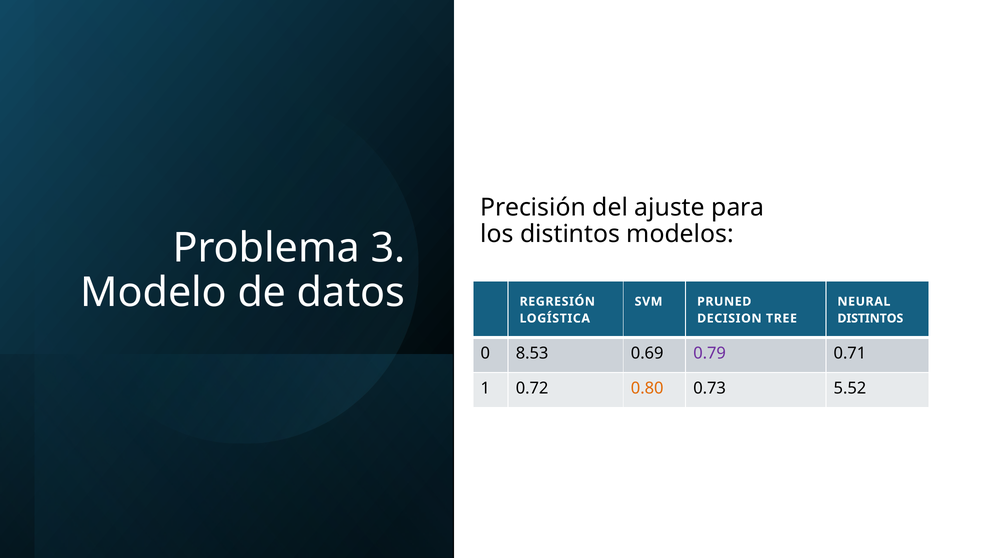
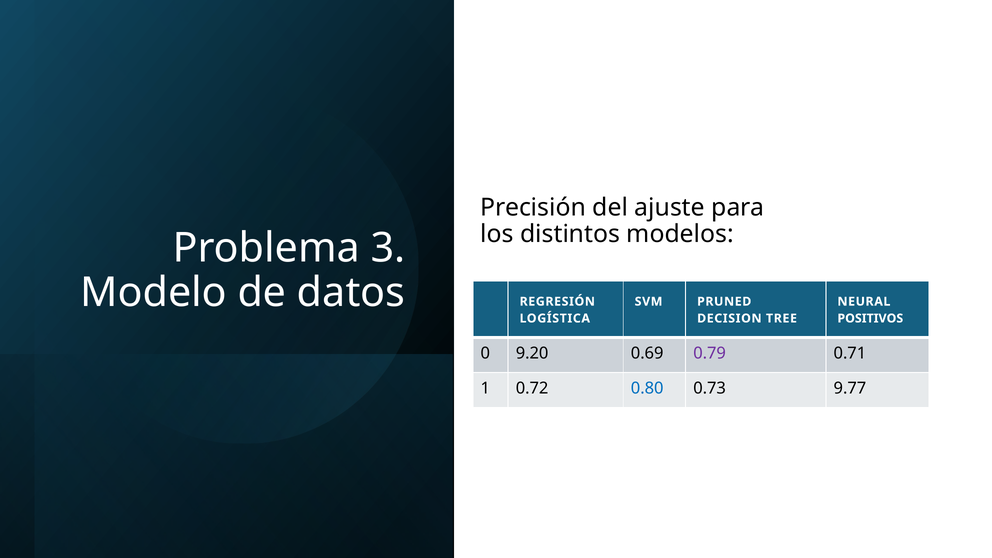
DISTINTOS: DISTINTOS -> POSITIVOS (870, 318)
8.53: 8.53 -> 9.20 (532, 354)
0.80 colour: orange -> blue (647, 388)
5.52: 5.52 -> 9.77 (850, 388)
